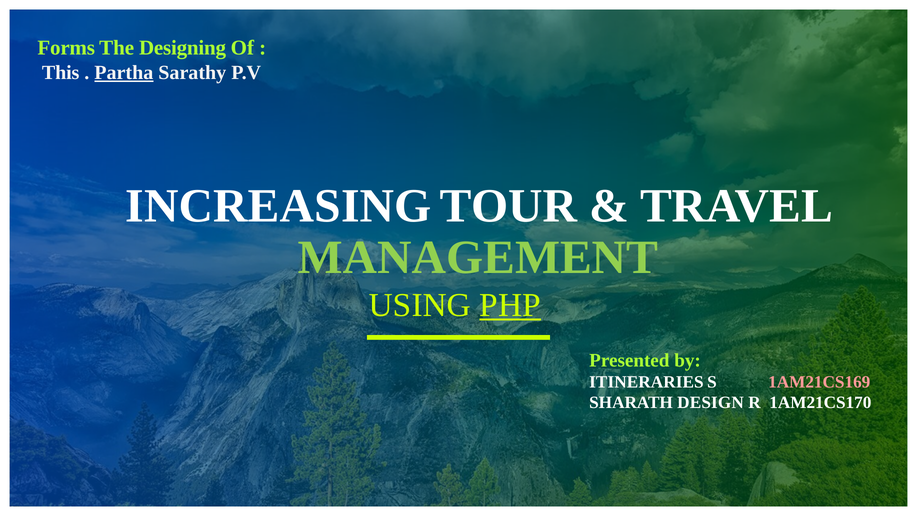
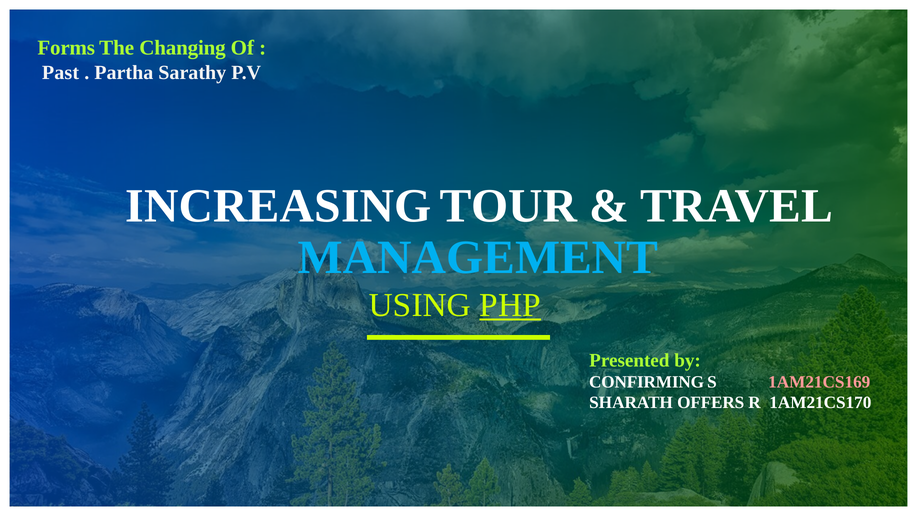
Designing: Designing -> Changing (183, 48)
This: This -> Past (61, 72)
Partha underline: present -> none (124, 72)
MANAGEMENT colour: light green -> light blue (478, 257)
ITINERARIES: ITINERARIES -> CONFIRMING (647, 382)
DESIGN: DESIGN -> OFFERS (711, 402)
